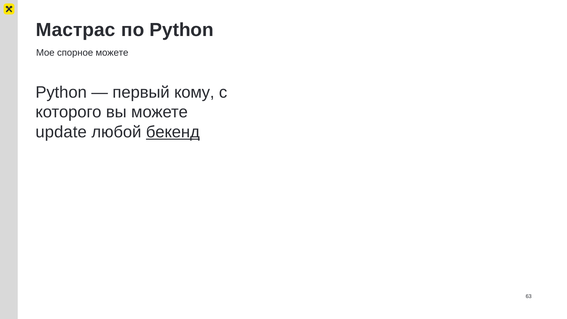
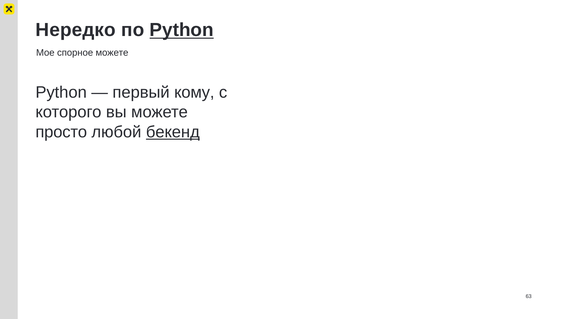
Мастрас: Мастрас -> Нередко (76, 30)
Python underline: none -> present (182, 30)
update: update -> просто (61, 132)
